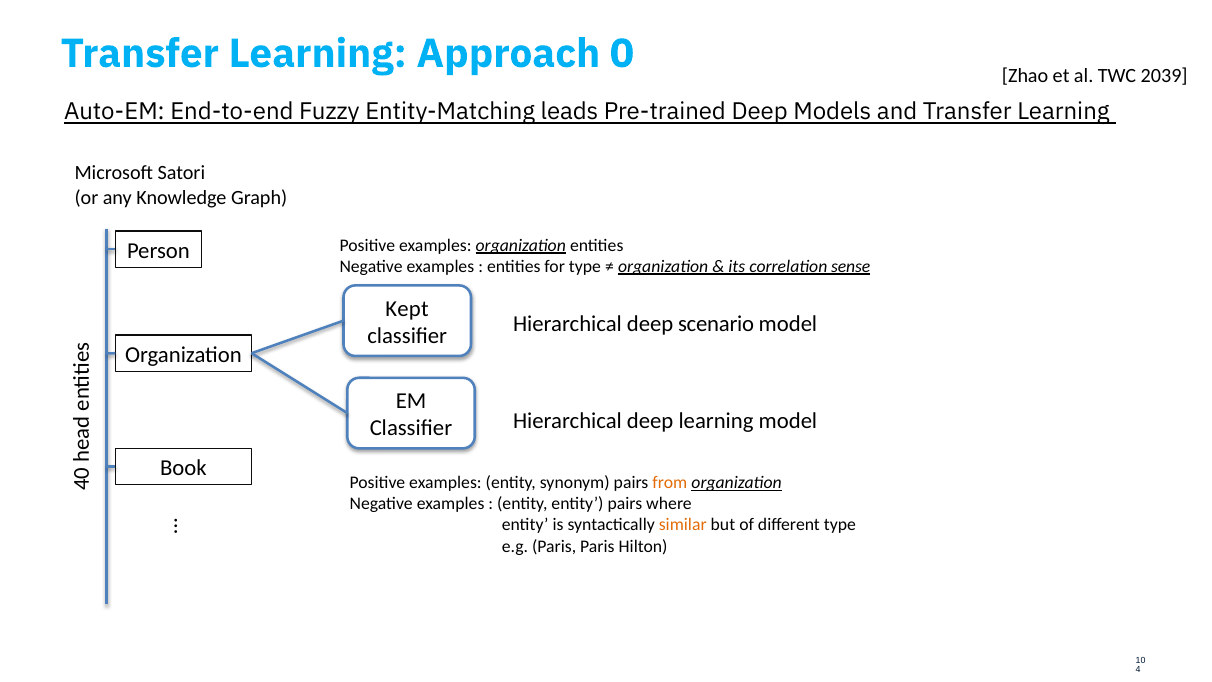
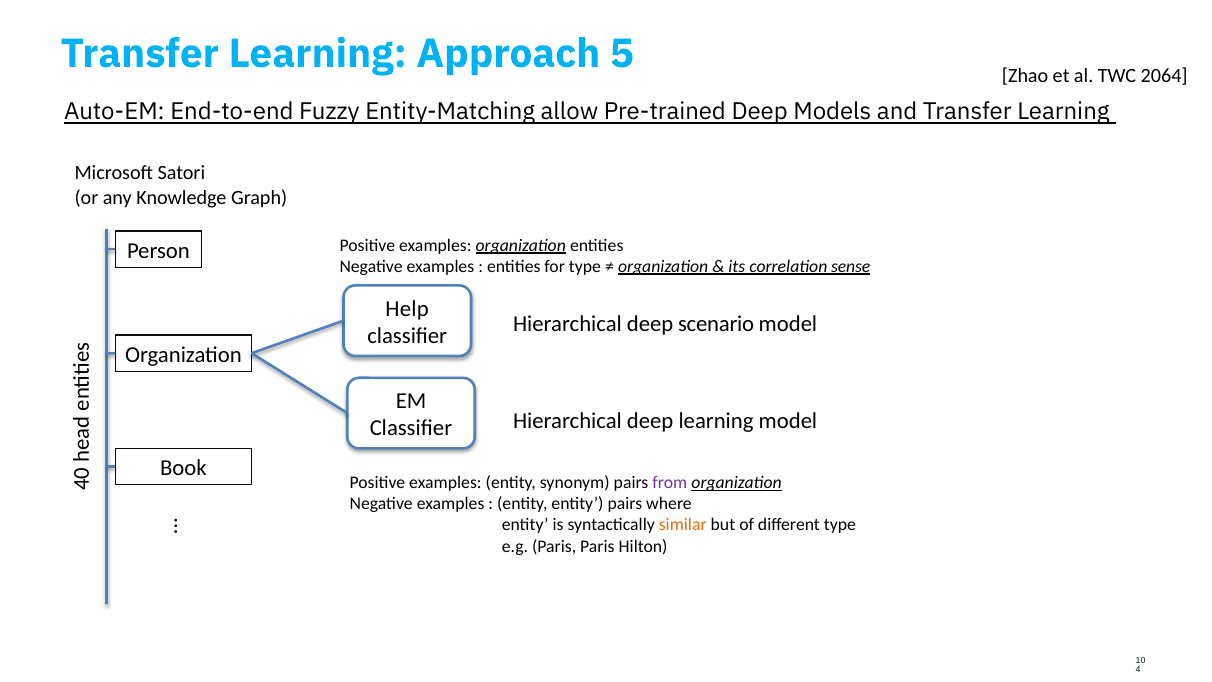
Approach 0: 0 -> 5 (622, 54)
2039: 2039 -> 2064 (1164, 75)
leads: leads -> allow (569, 112)
Kept: Kept -> Help (407, 309)
from colour: orange -> purple (670, 483)
